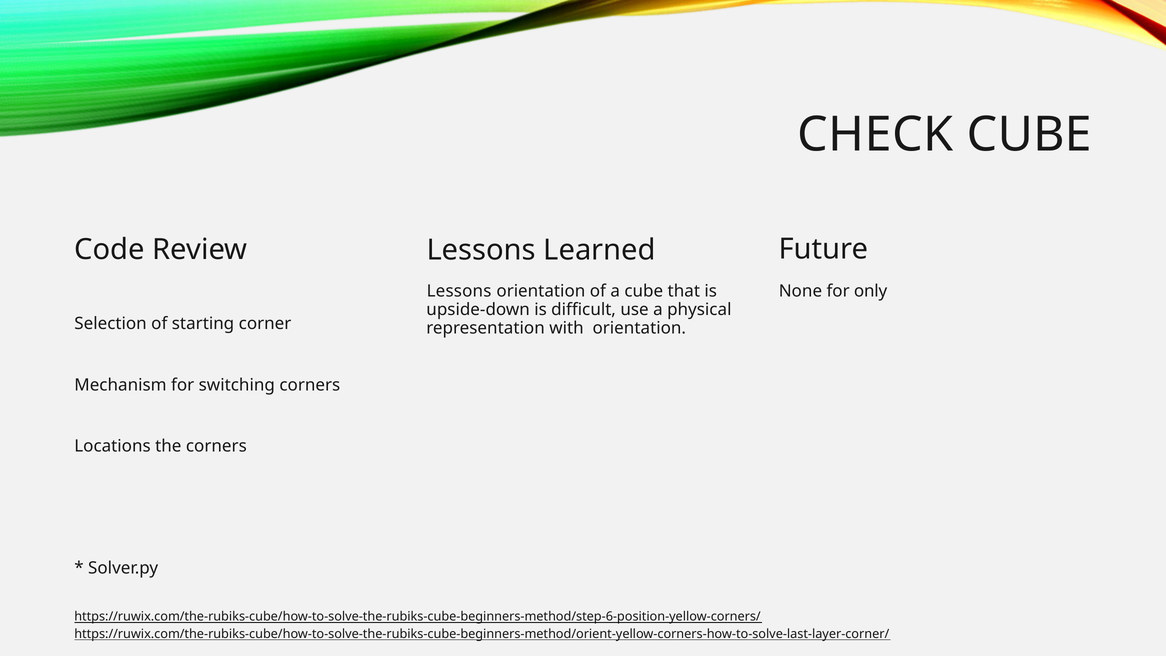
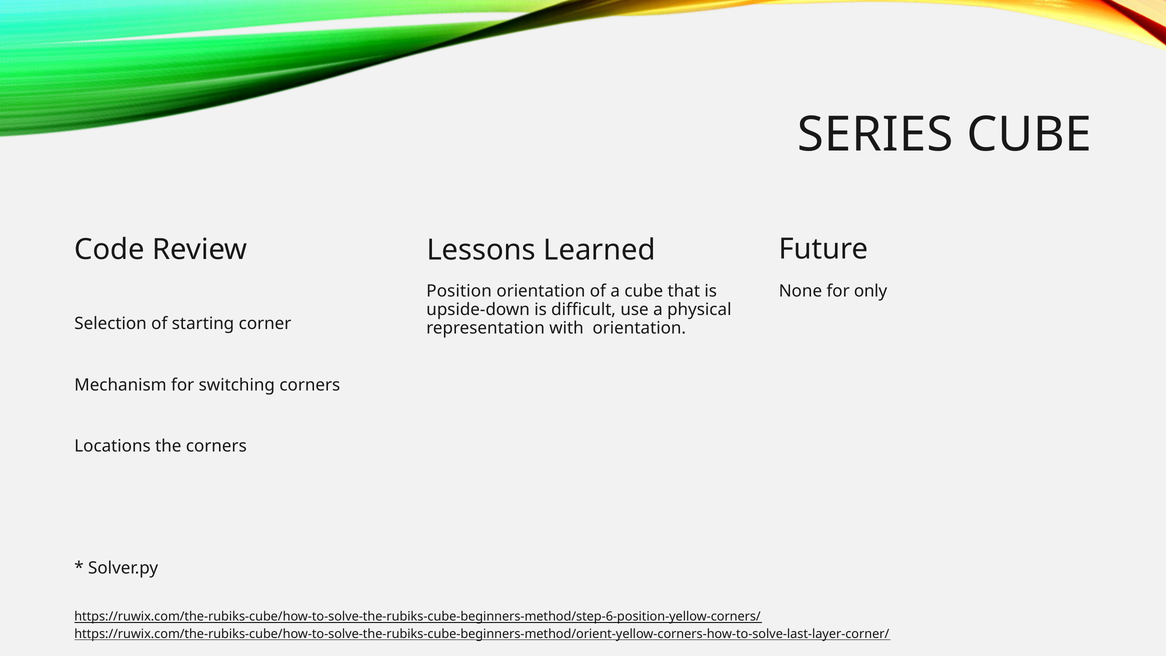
CHECK: CHECK -> SERIES (875, 135)
Lessons: Lessons -> Position (459, 291)
